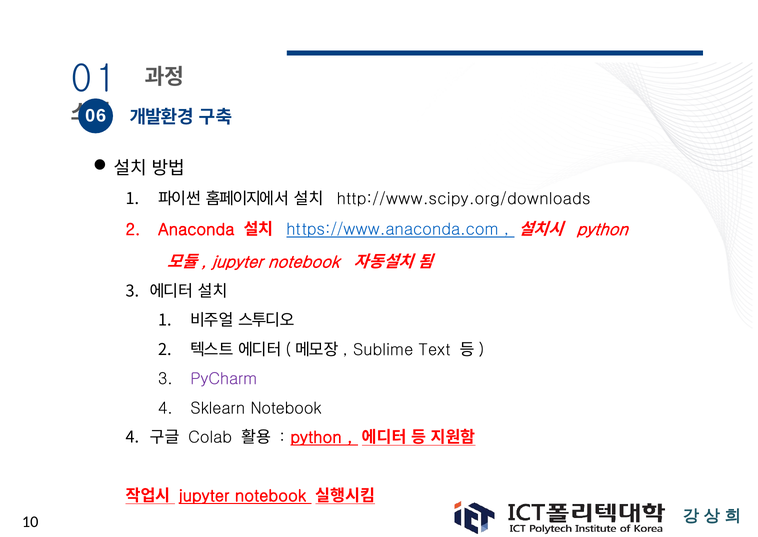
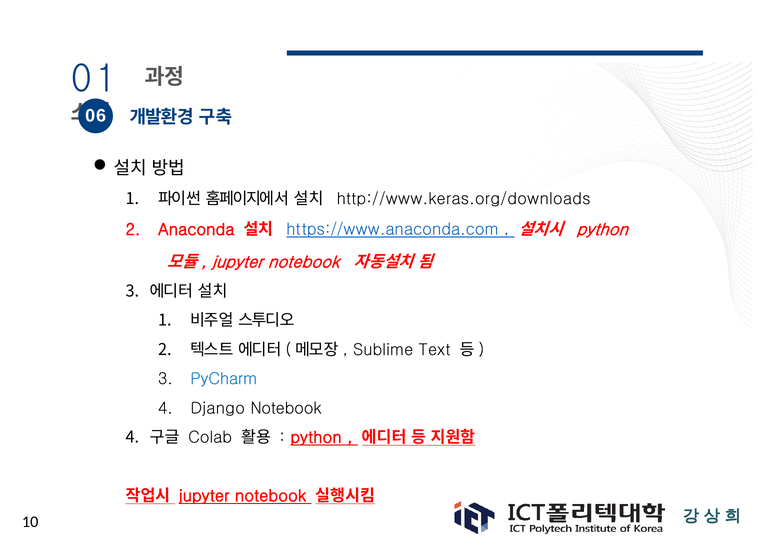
http://www.scipy.org/downloads: http://www.scipy.org/downloads -> http://www.keras.org/downloads (464, 199)
PyCharm colour: purple -> blue (224, 378)
Sklearn: Sklearn -> Django (218, 408)
